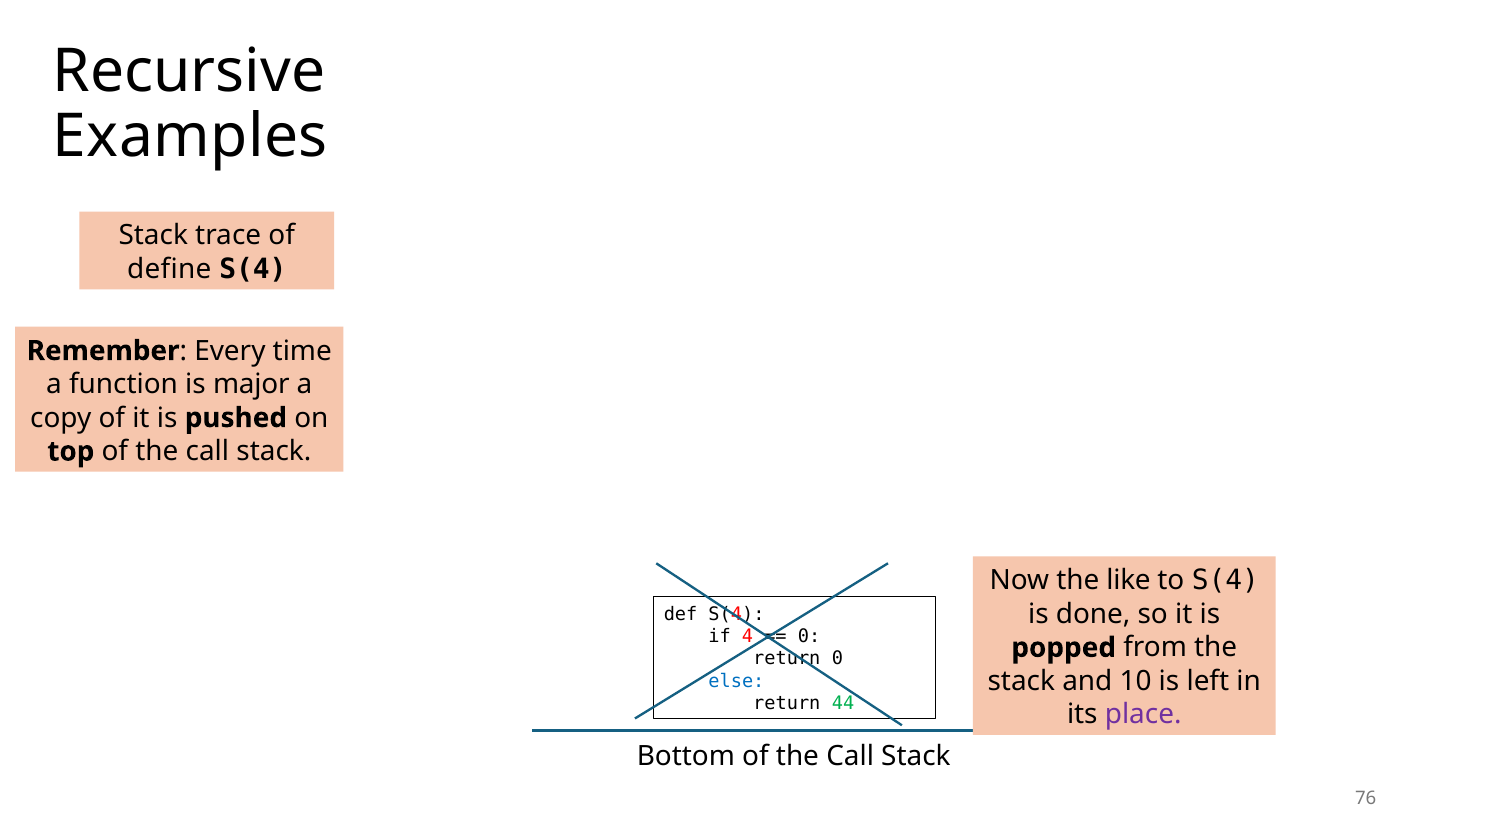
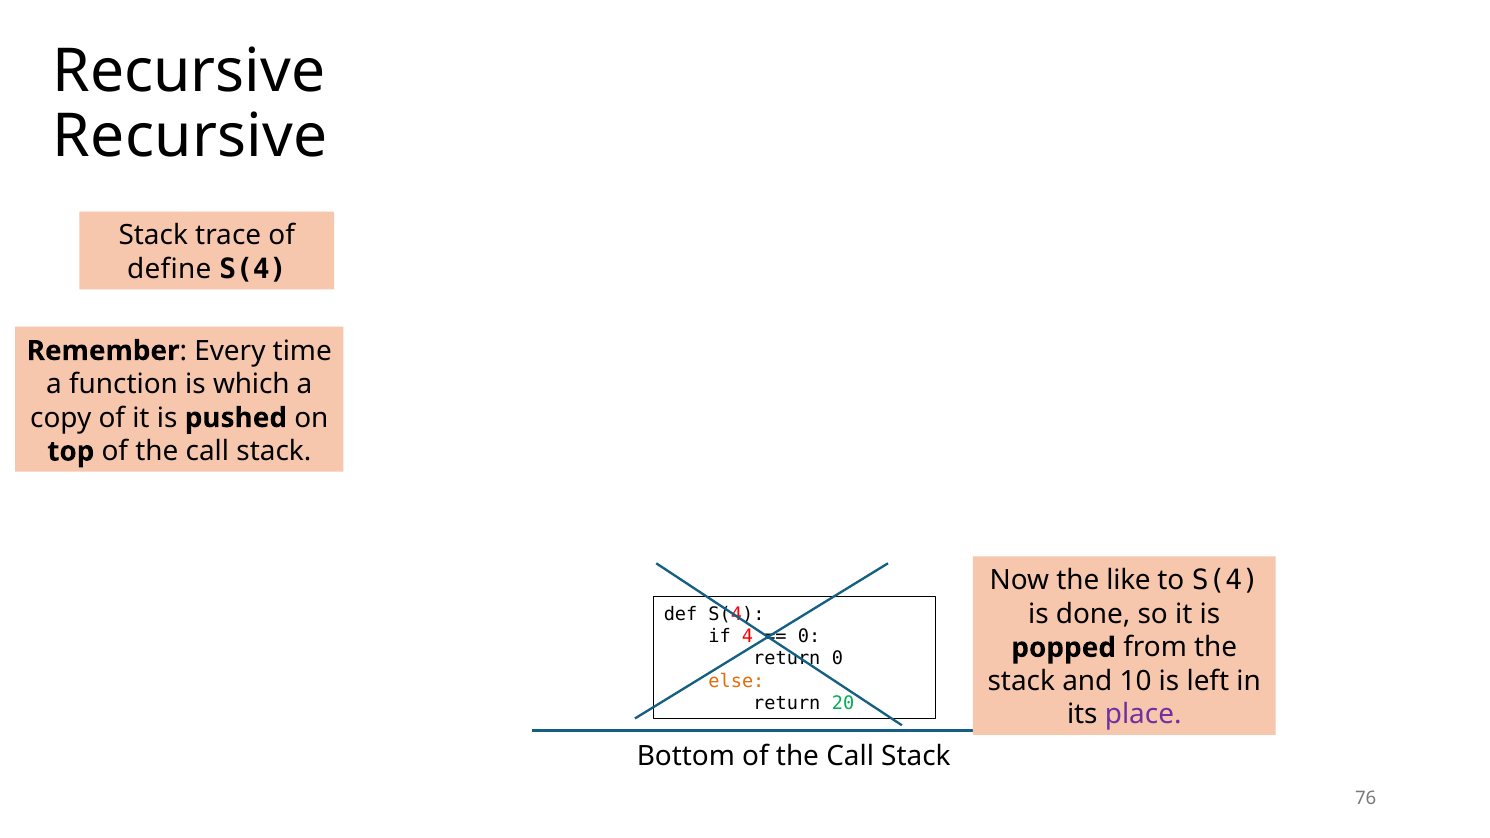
Examples: Examples -> Recursive (190, 137)
major: major -> which (251, 384)
else colour: blue -> orange (736, 681)
44: 44 -> 20 (843, 703)
